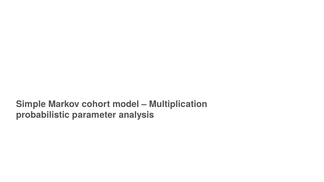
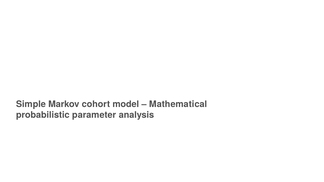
Multiplication: Multiplication -> Mathematical (178, 104)
